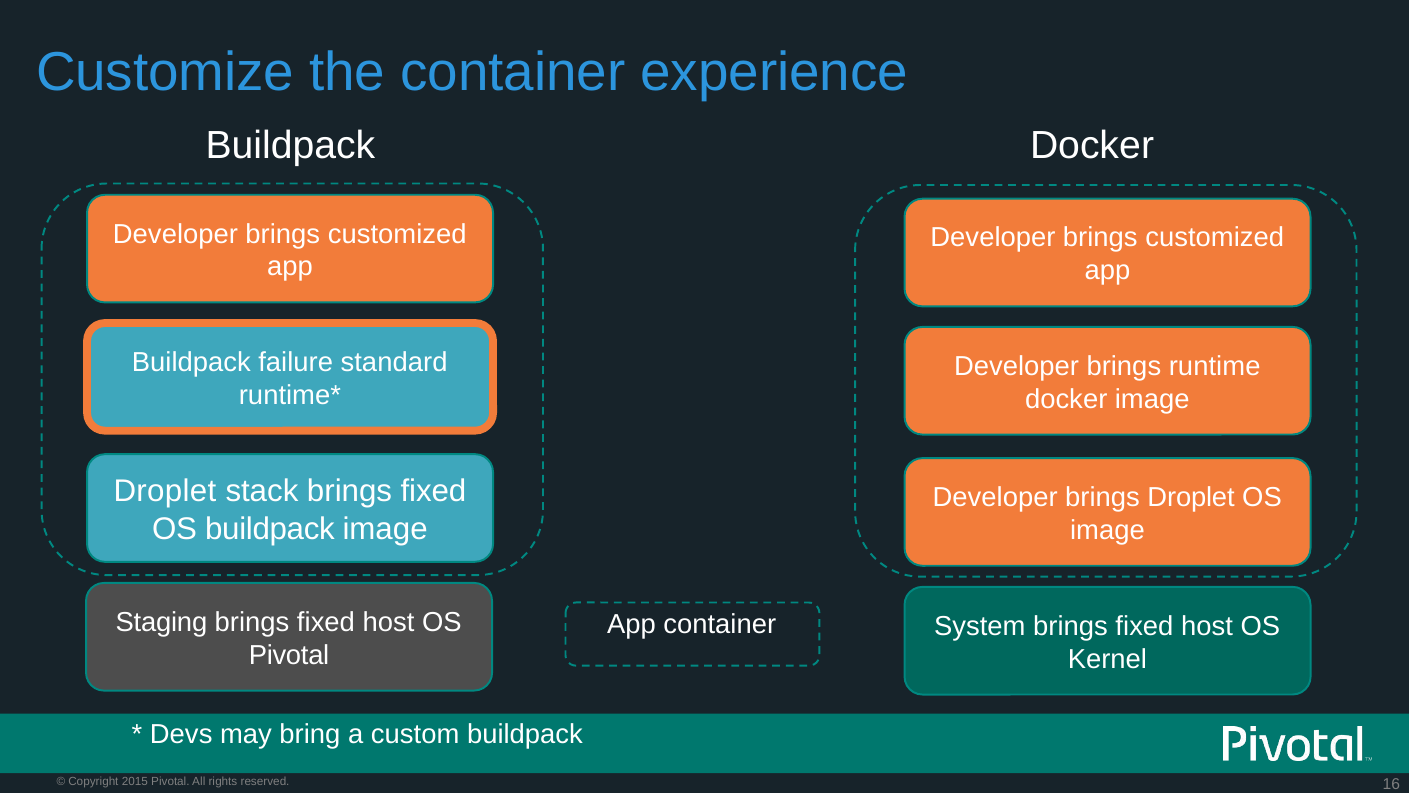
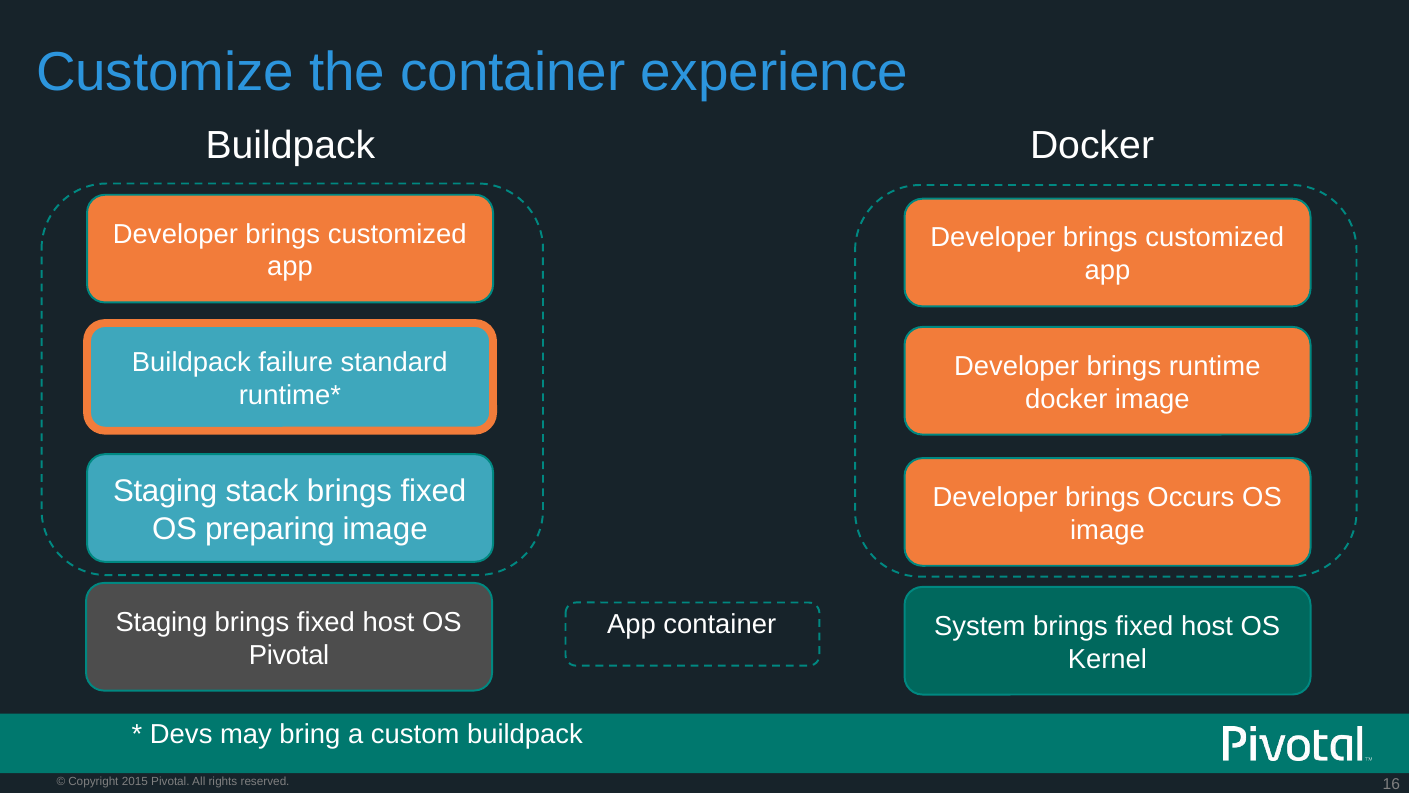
Droplet: Droplet -> Staging (165, 491)
brings Droplet: Droplet -> Occurs (1191, 497)
OS buildpack: buildpack -> preparing (270, 529)
